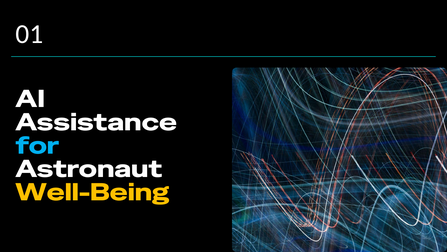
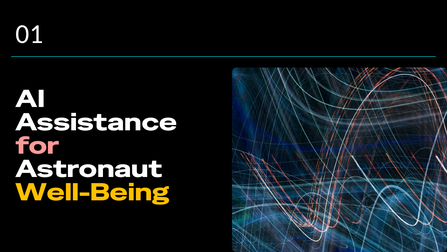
for colour: light blue -> pink (37, 145)
